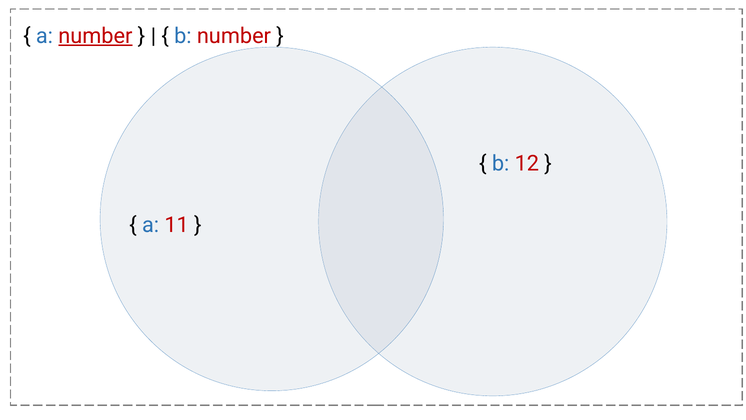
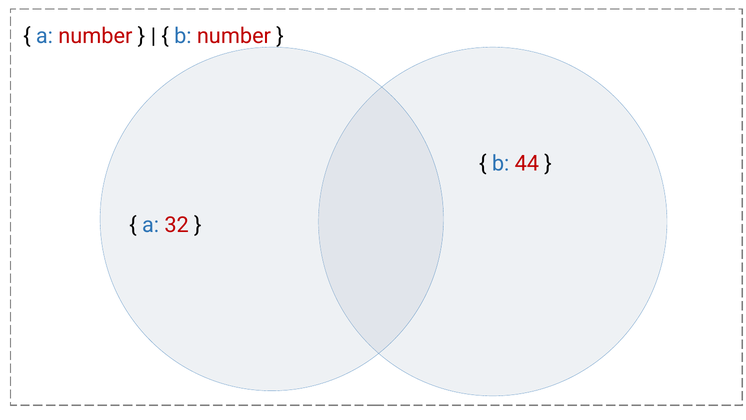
number underline: present -> none (95, 36)
12: 12 -> 44 (527, 164)
11: 11 -> 32 (177, 225)
